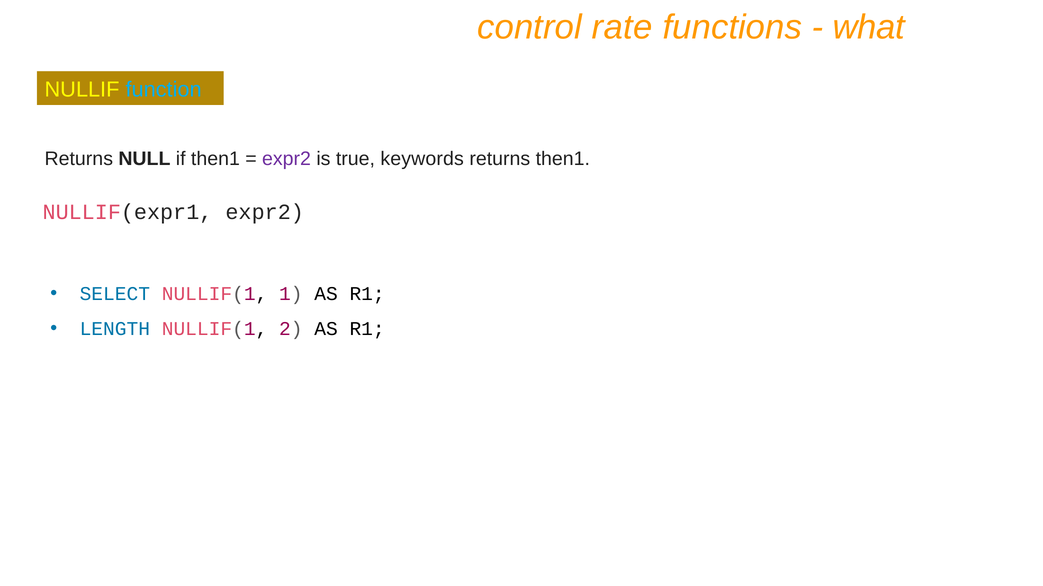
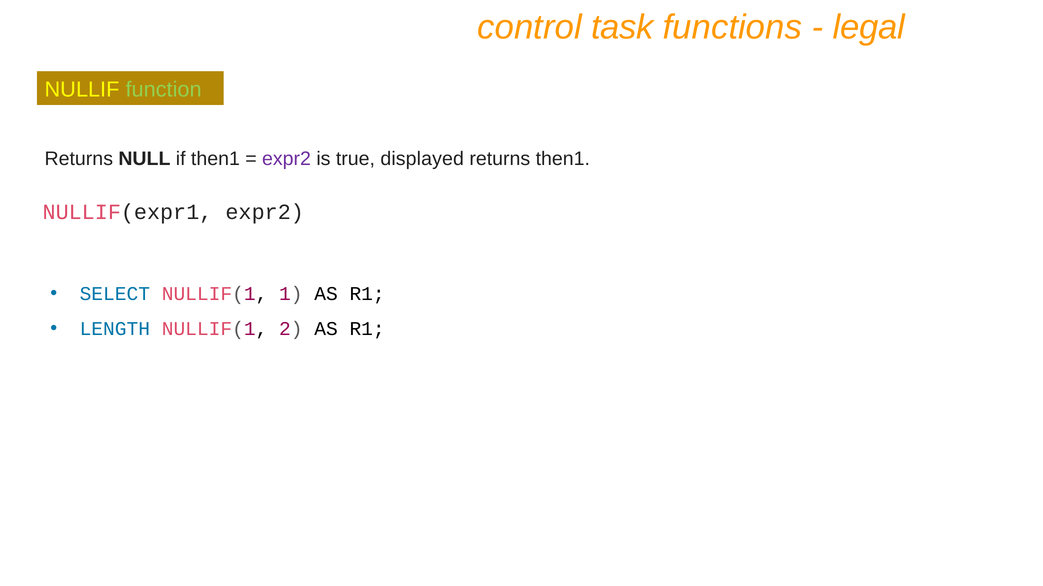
rate: rate -> task (622, 27)
what: what -> legal (869, 27)
function colour: light blue -> light green (164, 90)
keywords: keywords -> displayed (422, 159)
